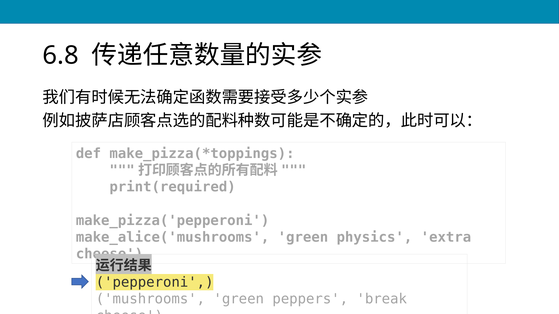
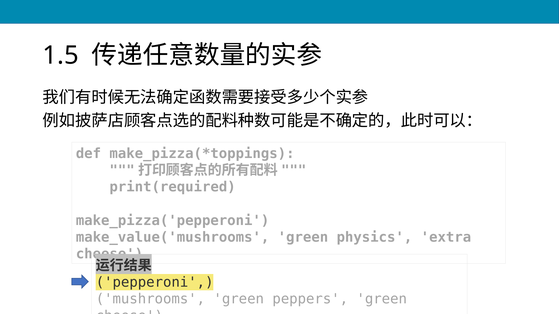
6.8: 6.8 -> 1.5 (61, 55)
make_alice('mushrooms: make_alice('mushrooms -> make_value('mushrooms (173, 238)
peppers break: break -> green (382, 299)
